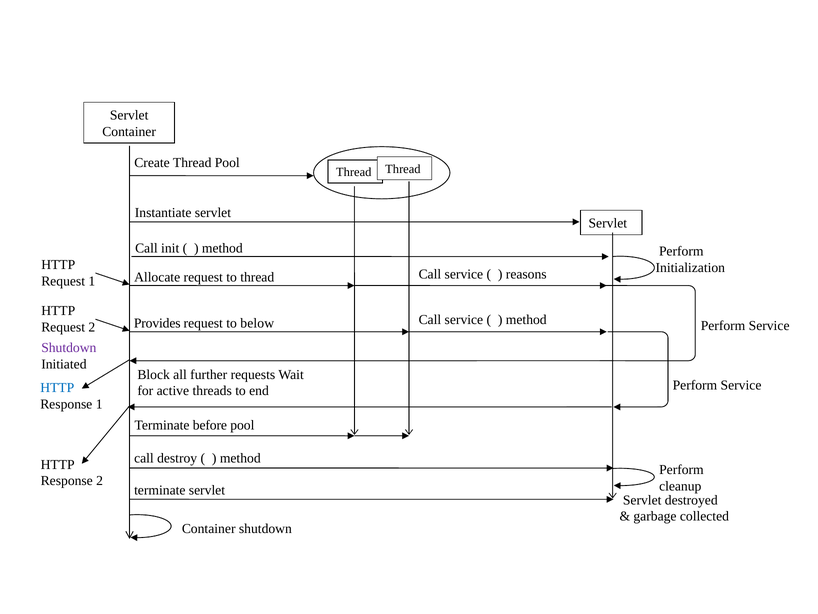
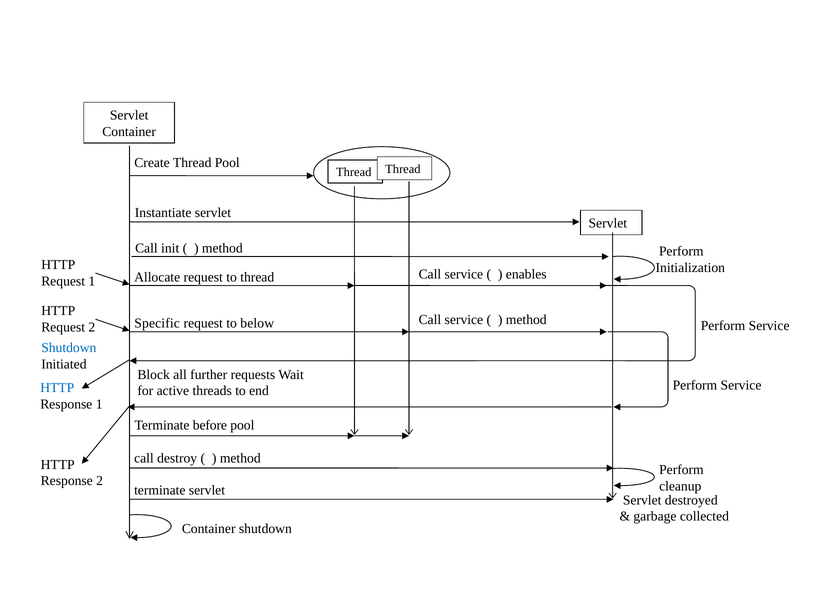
reasons: reasons -> enables (526, 274)
Provides: Provides -> Specific (157, 323)
Shutdown colour: purple -> blue (69, 348)
